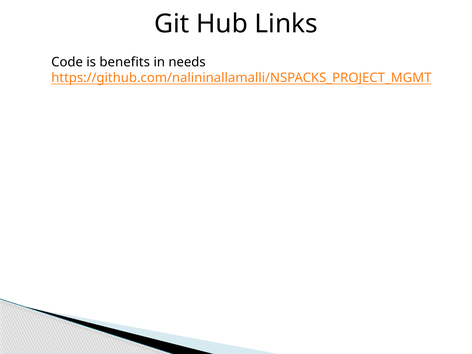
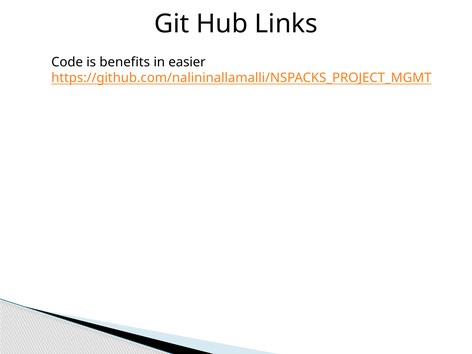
needs: needs -> easier (187, 62)
